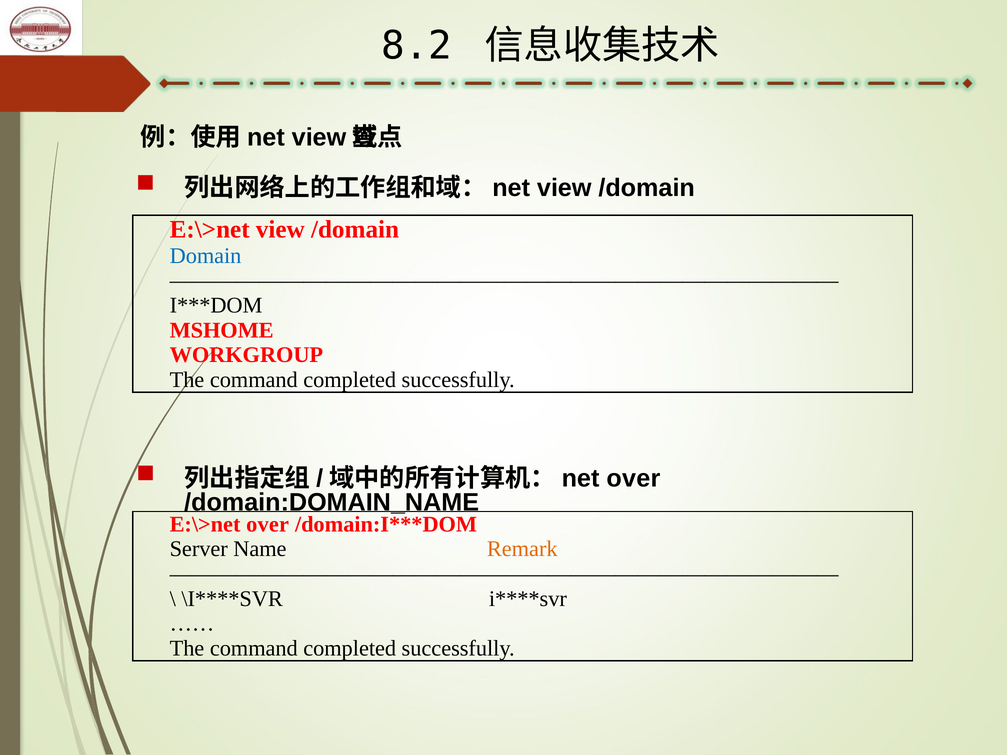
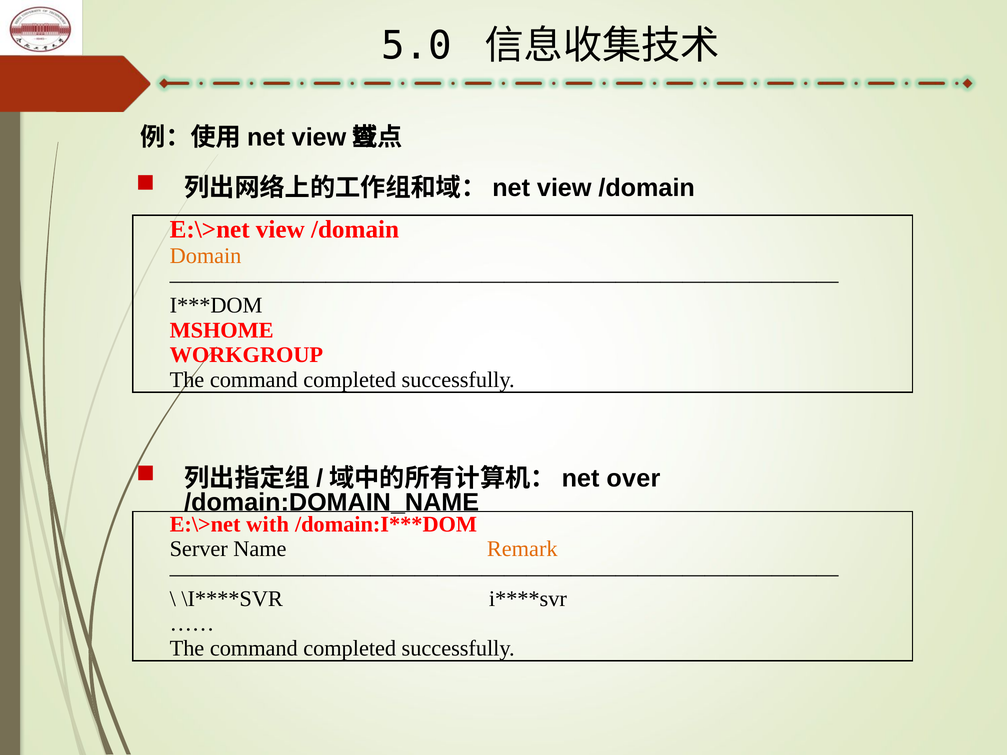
8.2: 8.2 -> 5.0 (417, 46)
Domain colour: blue -> orange (206, 256)
E:\>net over: over -> with (268, 524)
